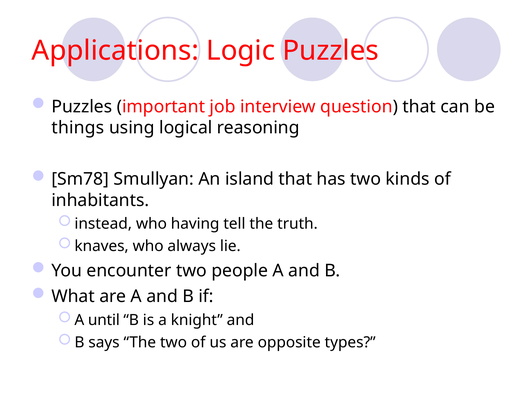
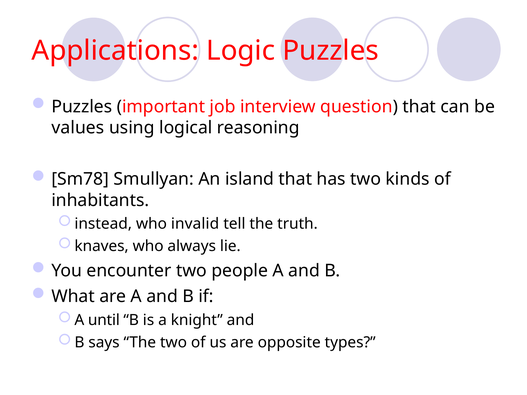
things: things -> values (78, 128)
having: having -> invalid (195, 224)
